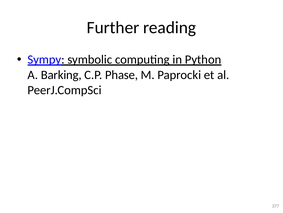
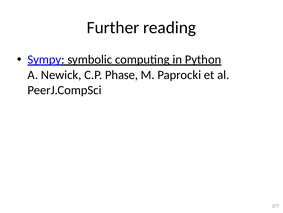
Barking: Barking -> Newick (61, 75)
